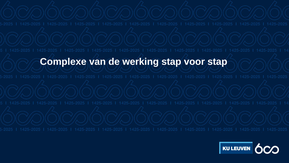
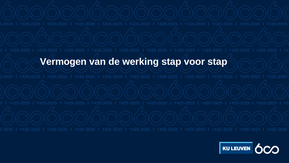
Complexe: Complexe -> Vermogen (63, 61)
